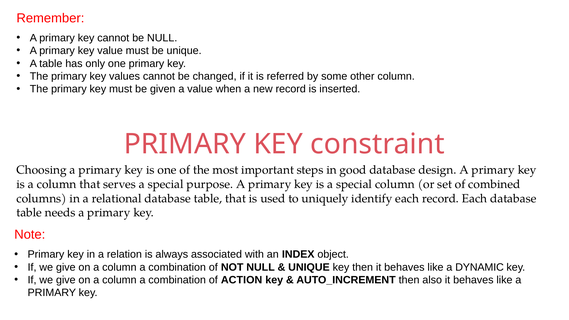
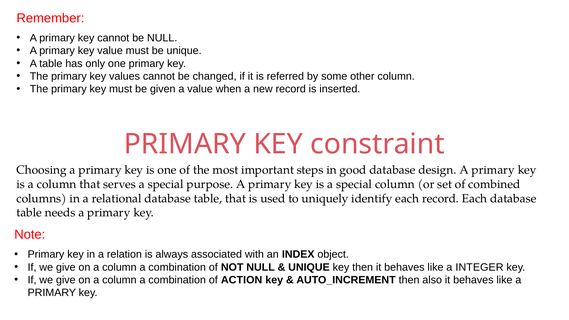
DYNAMIC: DYNAMIC -> INTEGER (479, 267)
